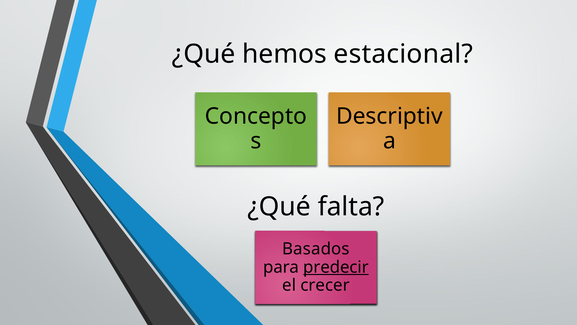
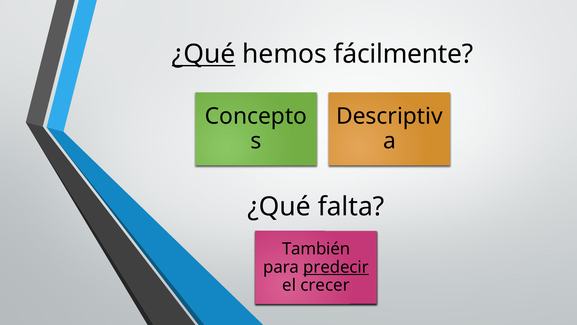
¿Qué underline: none -> present (204, 54)
estacional: estacional -> fácilmente (404, 54)
Basados: Basados -> También (316, 249)
